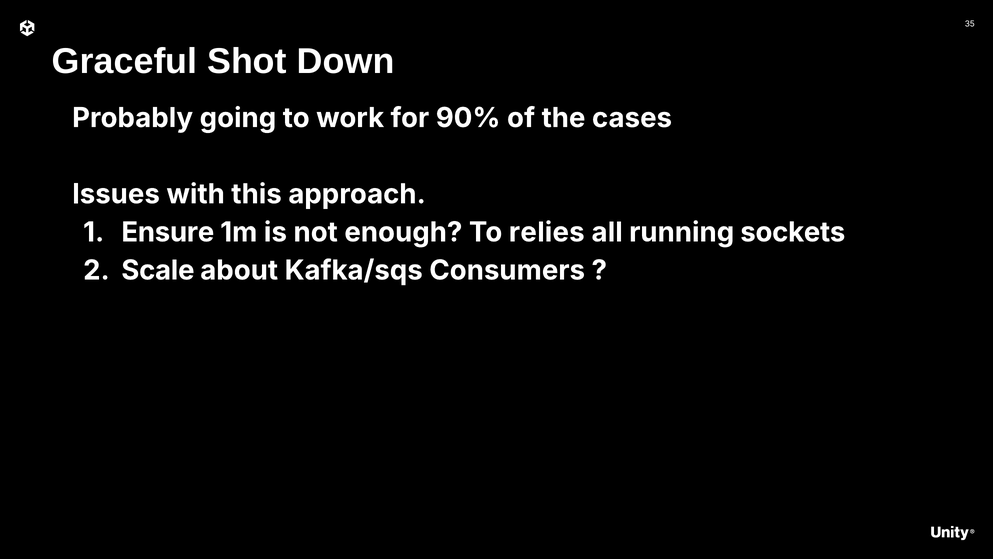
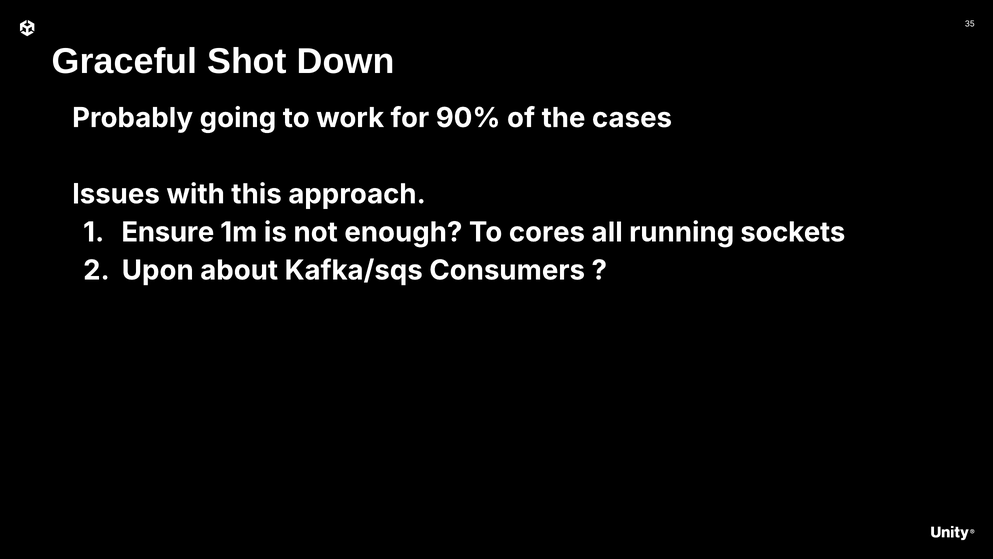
relies: relies -> cores (547, 232)
Scale: Scale -> Upon (158, 270)
